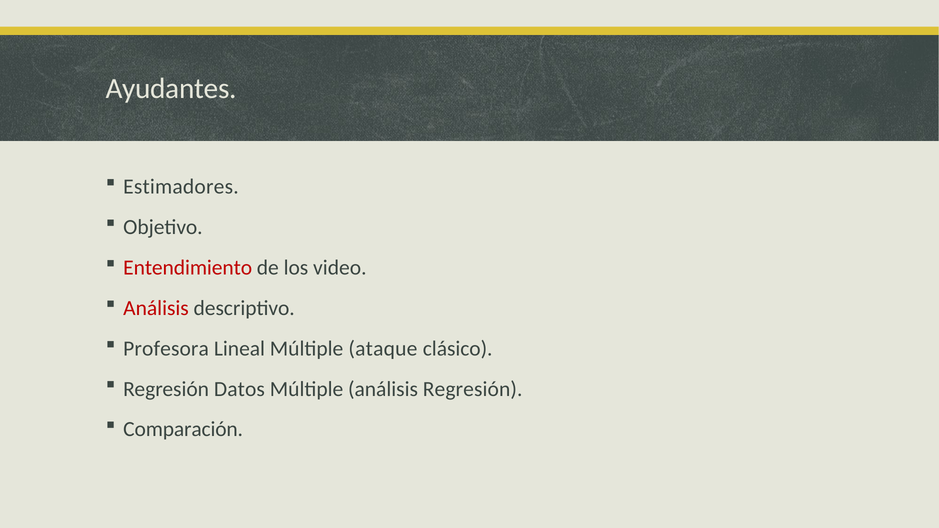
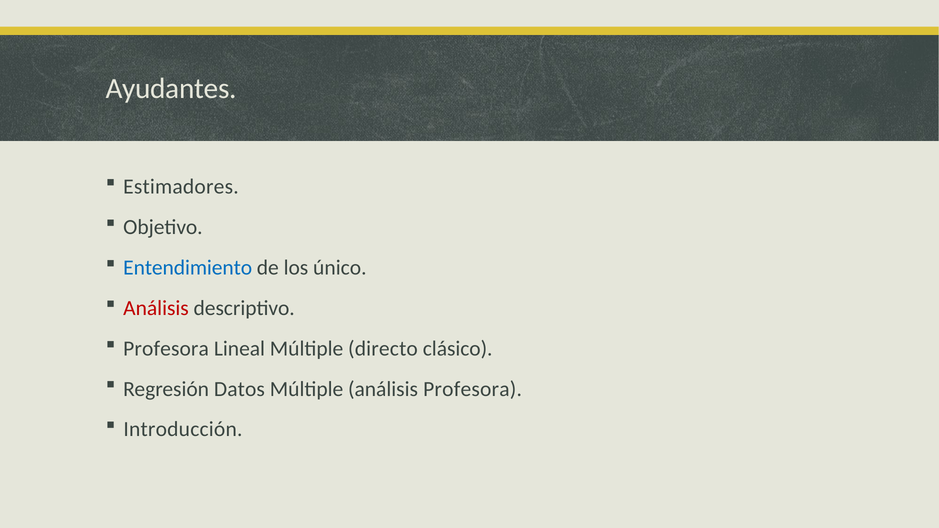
Entendimiento colour: red -> blue (188, 268)
video: video -> único (340, 268)
ataque: ataque -> directo (383, 349)
análisis Regresión: Regresión -> Profesora (473, 389)
Comparación: Comparación -> Introducción (183, 430)
